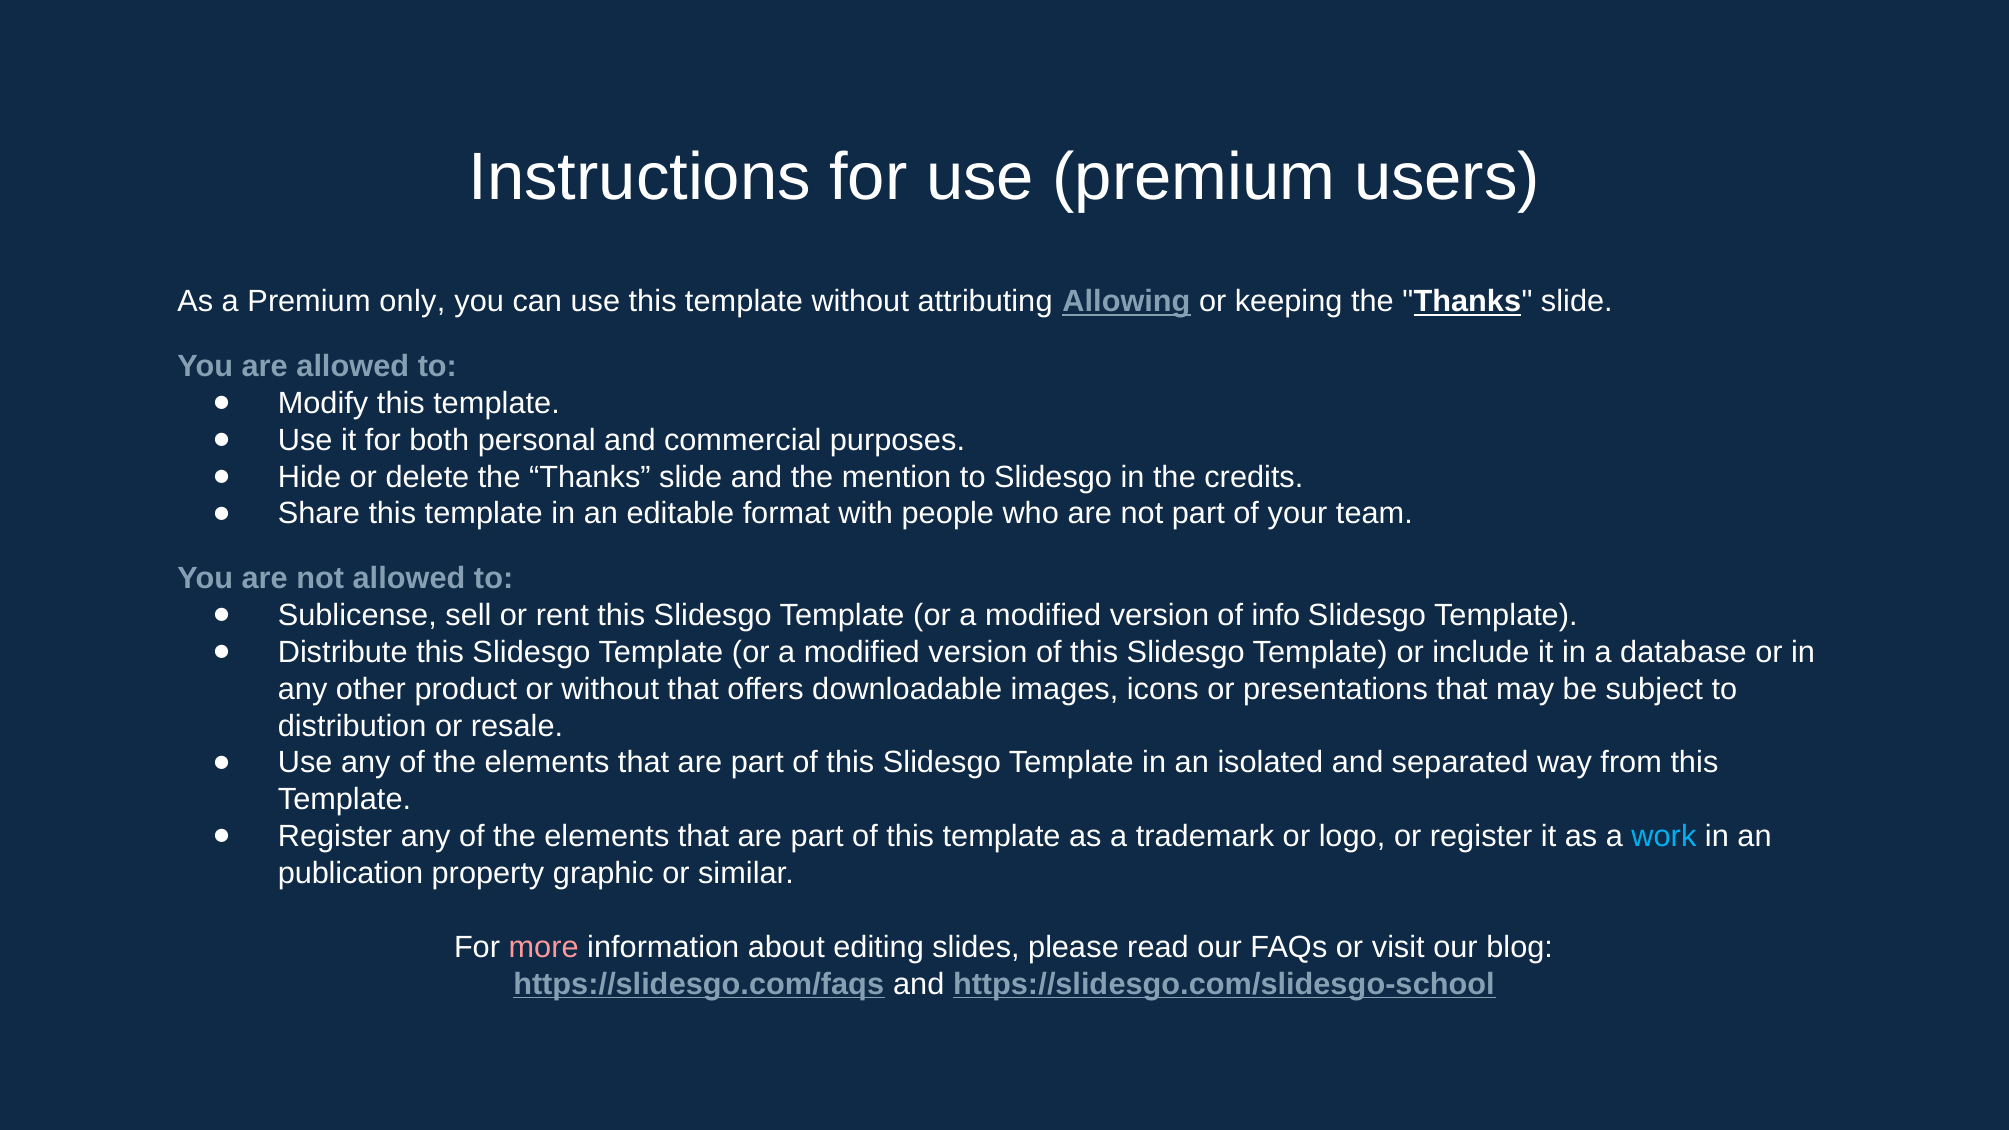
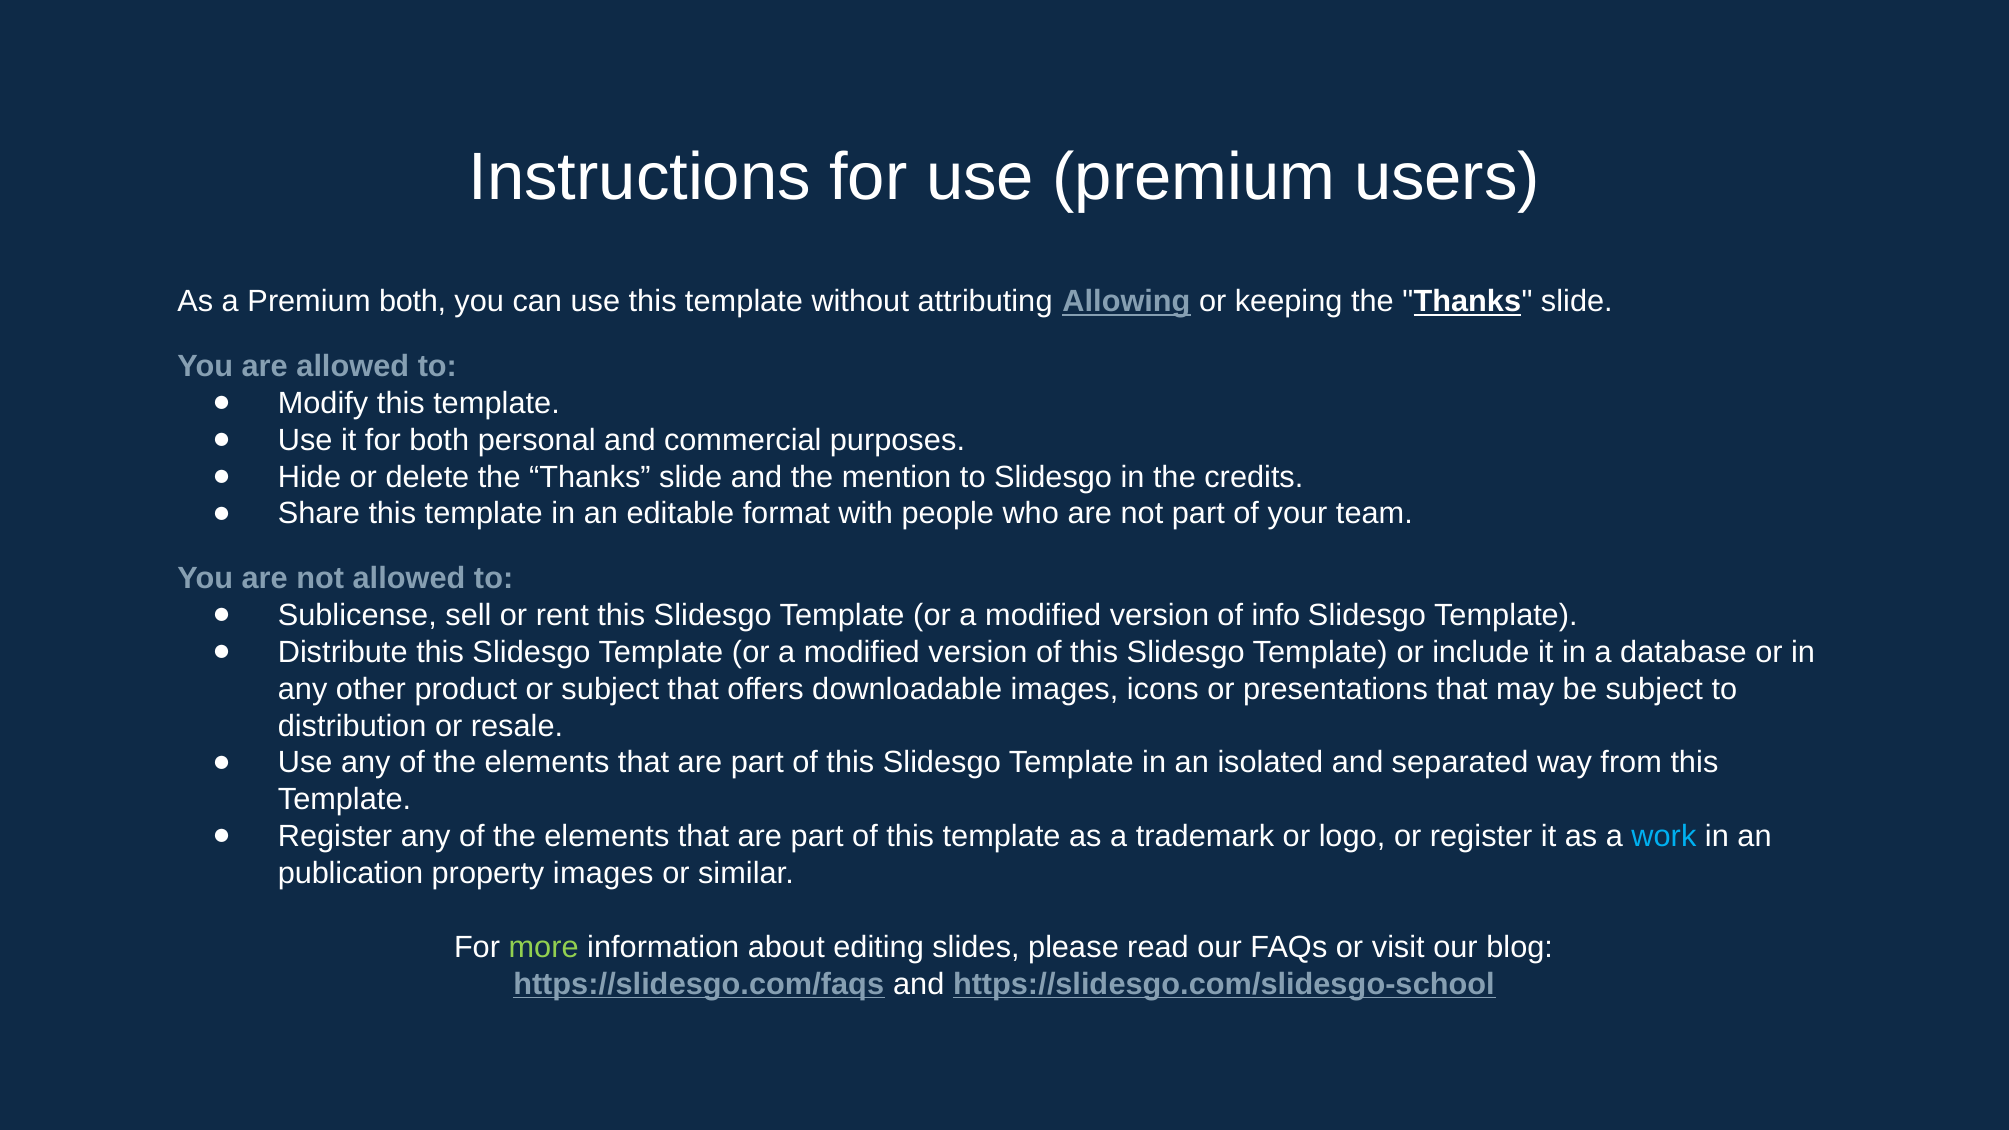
Premium only: only -> both (413, 302)
or without: without -> subject (610, 689)
property graphic: graphic -> images (603, 873)
more colour: pink -> light green (544, 947)
